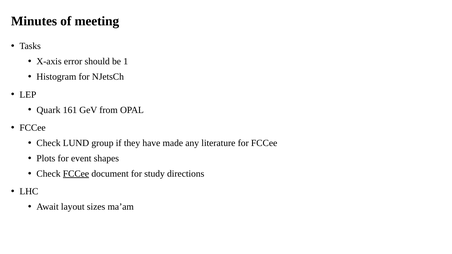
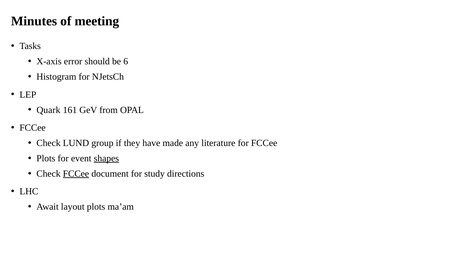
1: 1 -> 6 (126, 62)
shapes underline: none -> present (106, 158)
layout sizes: sizes -> plots (96, 207)
